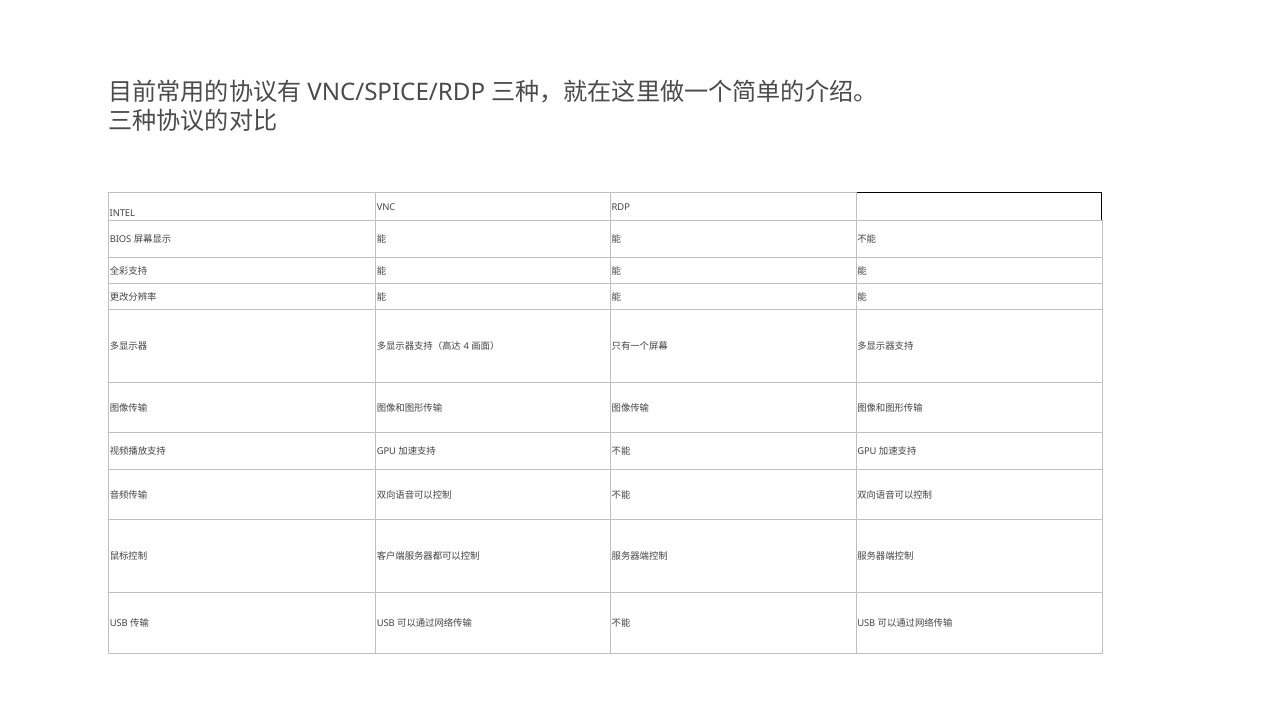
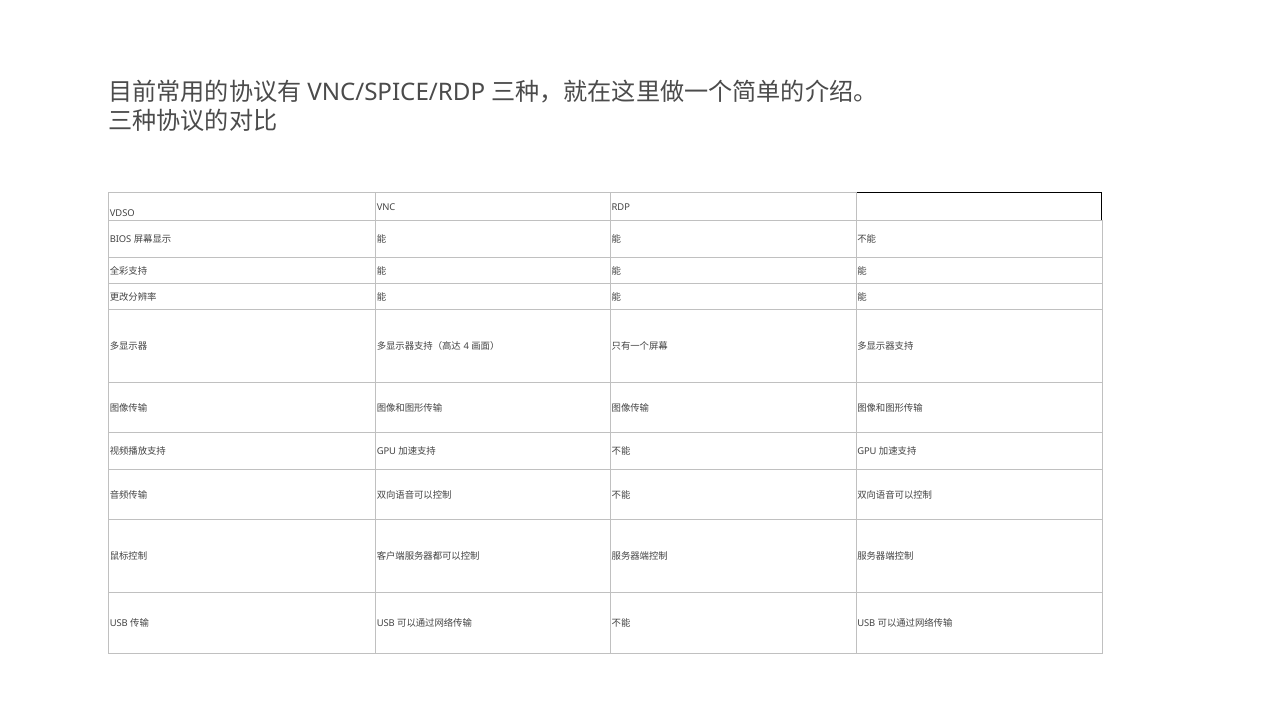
INTEL: INTEL -> VDSO (122, 213)
